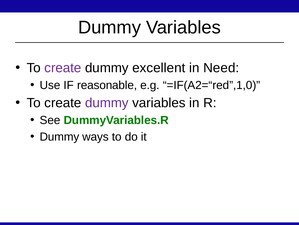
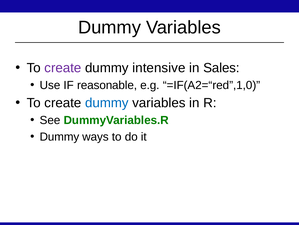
excellent: excellent -> intensive (159, 68)
Need: Need -> Sales (221, 68)
dummy colour: purple -> blue (107, 103)
